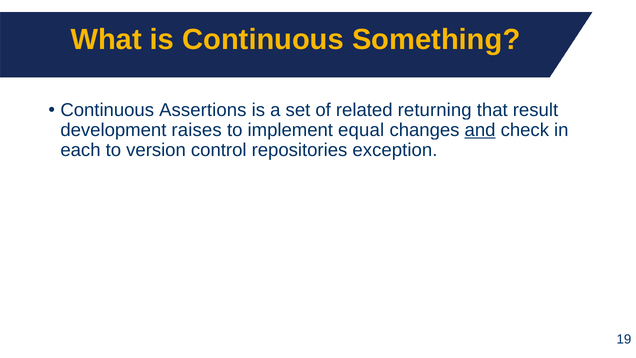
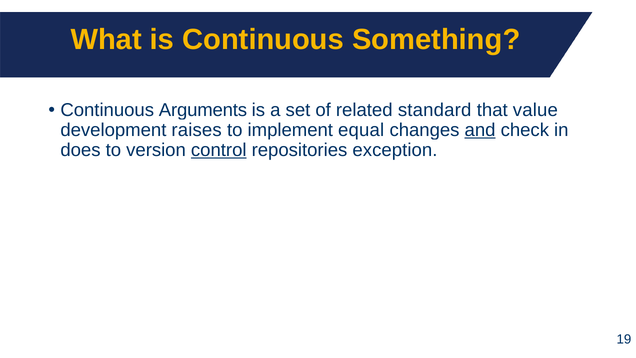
Assertions: Assertions -> Arguments (203, 110)
returning: returning -> standard (435, 110)
result: result -> value (535, 110)
each: each -> does (80, 150)
control underline: none -> present (219, 150)
